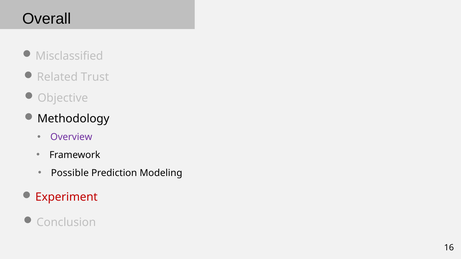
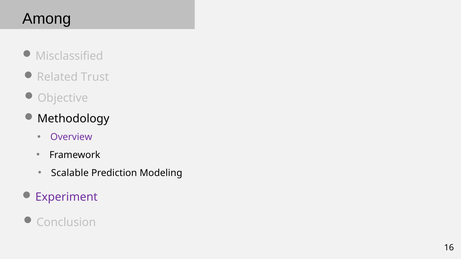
Overall: Overall -> Among (47, 19)
Possible: Possible -> Scalable (70, 173)
Experiment colour: red -> purple (66, 197)
